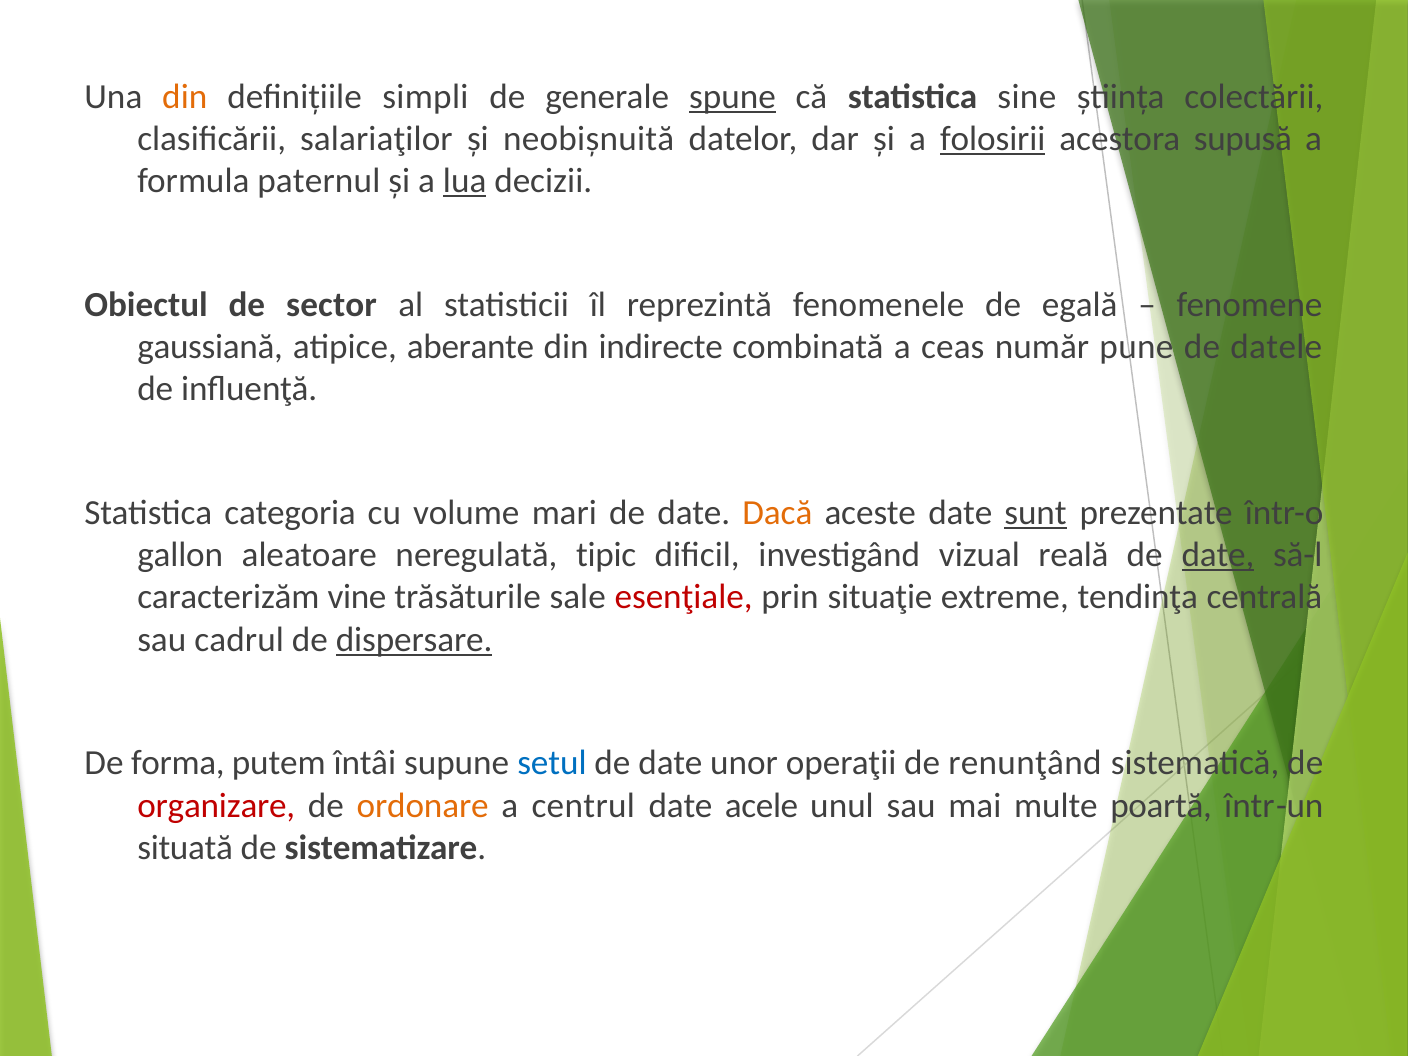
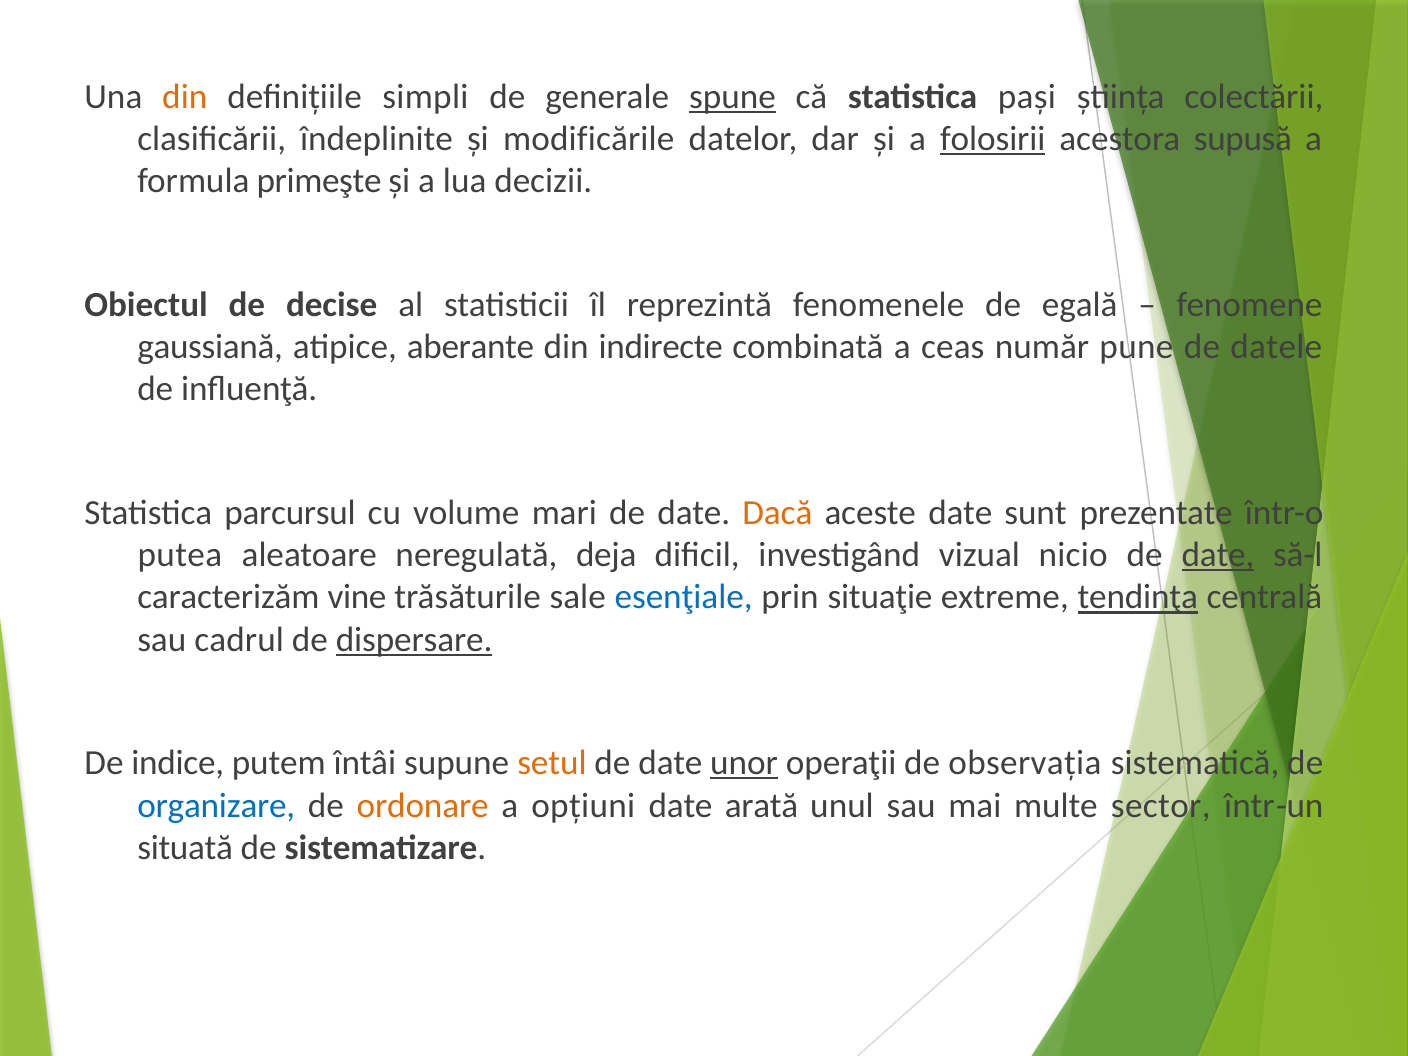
sine: sine -> pași (1027, 97)
salariaţilor: salariaţilor -> îndeplinite (376, 139)
neobișnuită: neobișnuită -> modificările (589, 139)
paternul: paternul -> primeşte (319, 181)
lua underline: present -> none (465, 181)
sector: sector -> decise (332, 305)
categoria: categoria -> parcursul (290, 513)
sunt underline: present -> none (1036, 513)
gallon: gallon -> putea (180, 555)
tipic: tipic -> deja (606, 555)
reală: reală -> nicio (1073, 555)
esenţiale colour: red -> blue (684, 597)
tendinţa underline: none -> present (1138, 597)
forma: forma -> indice (178, 763)
setul colour: blue -> orange (552, 763)
unor underline: none -> present (744, 763)
renunţând: renunţând -> observația (1025, 763)
organizare colour: red -> blue (216, 805)
centrul: centrul -> opțiuni (583, 805)
acele: acele -> arată (762, 805)
poartă: poartă -> sector (1161, 805)
